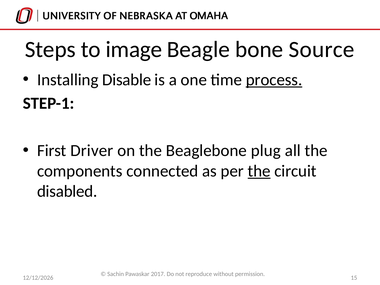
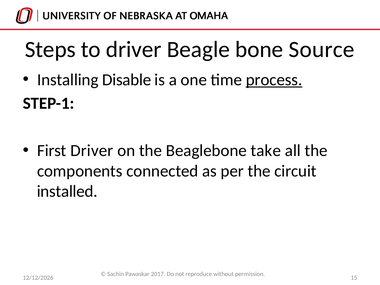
to image: image -> driver (134, 50)
plug: plug -> take (266, 151)
the underline: present -> none (259, 171)
disabled: disabled -> installed (67, 191)
